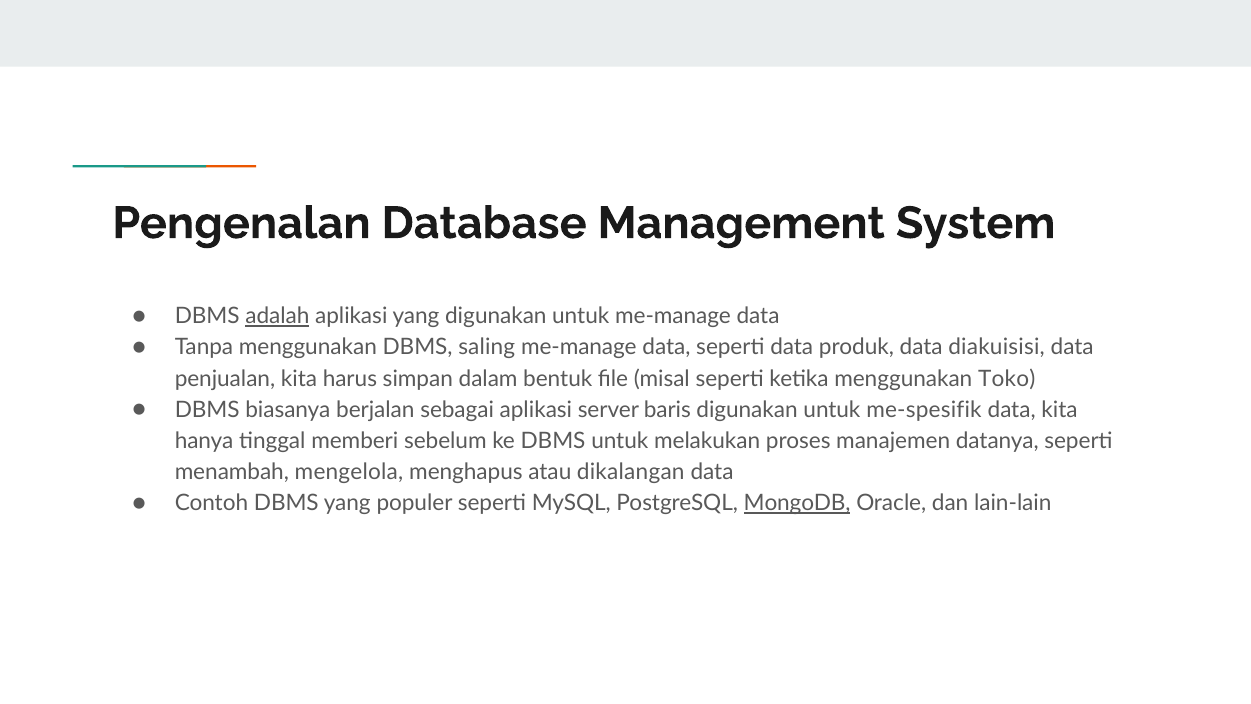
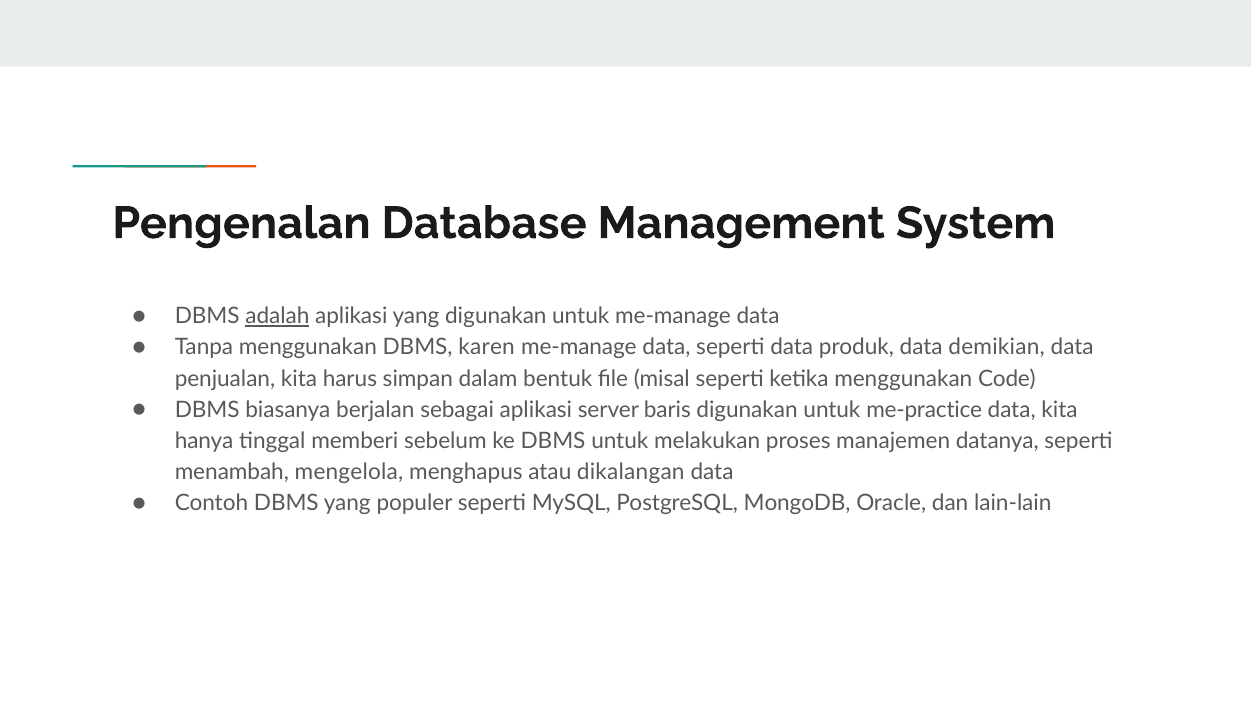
saling: saling -> karen (487, 347)
diakuisisi: diakuisisi -> demikian (997, 347)
Toko: Toko -> Code (1007, 378)
me-spesifik: me-spesifik -> me-practice (924, 410)
MongoDB underline: present -> none (797, 503)
